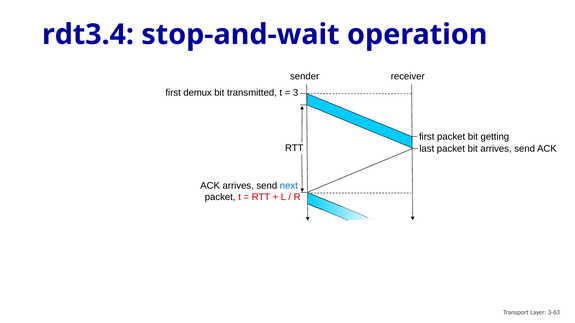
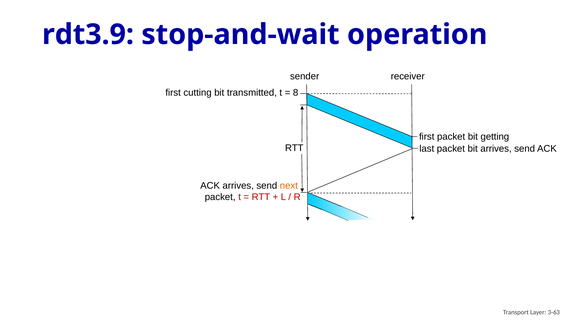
rdt3.4: rdt3.4 -> rdt3.9 (88, 35)
demux: demux -> cutting (198, 93)
3: 3 -> 8 (296, 93)
next colour: blue -> orange (289, 186)
